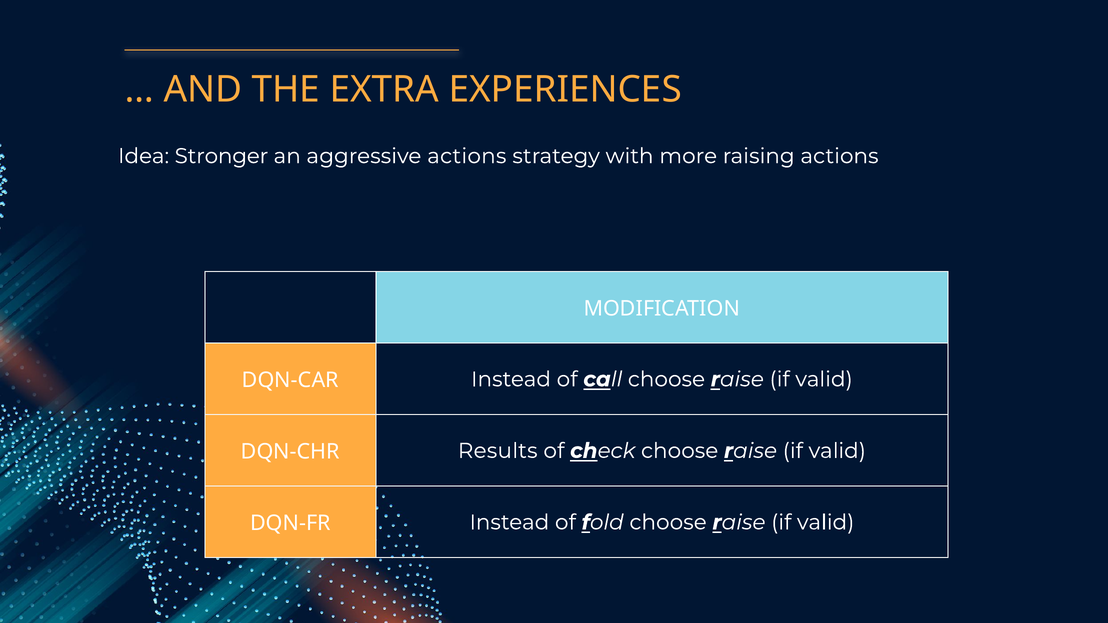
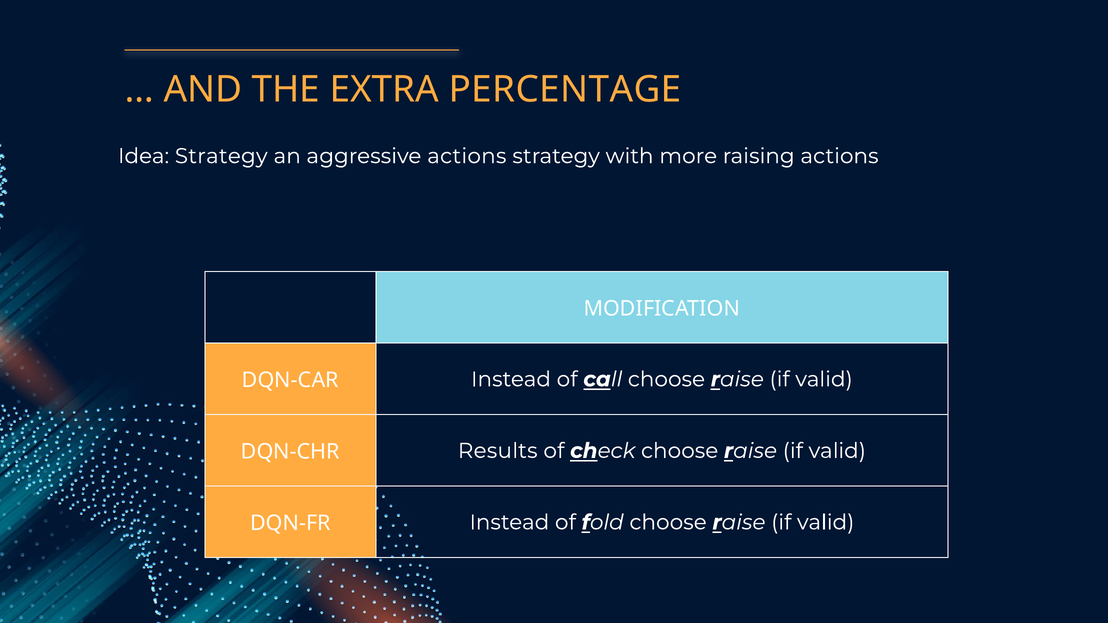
EXPERIENCES: EXPERIENCES -> PERCENTAGE (565, 90)
Idea Stronger: Stronger -> Strategy (221, 156)
